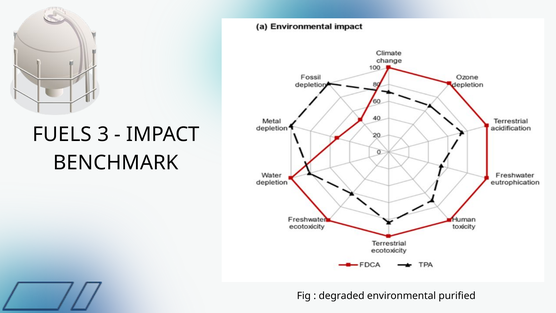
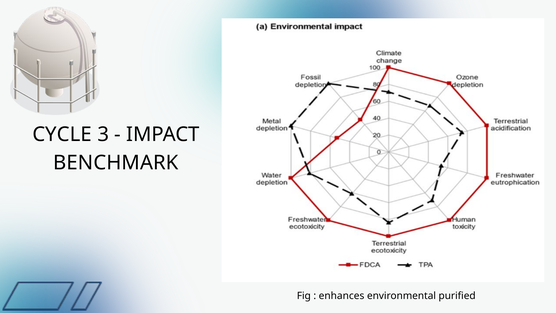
FUELS: FUELS -> CYCLE (62, 134)
degraded: degraded -> enhances (342, 296)
